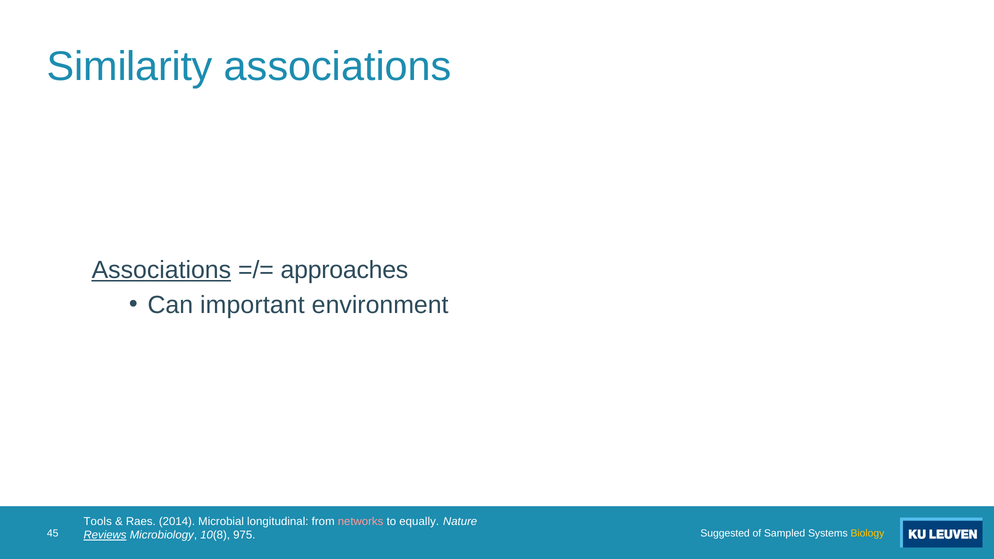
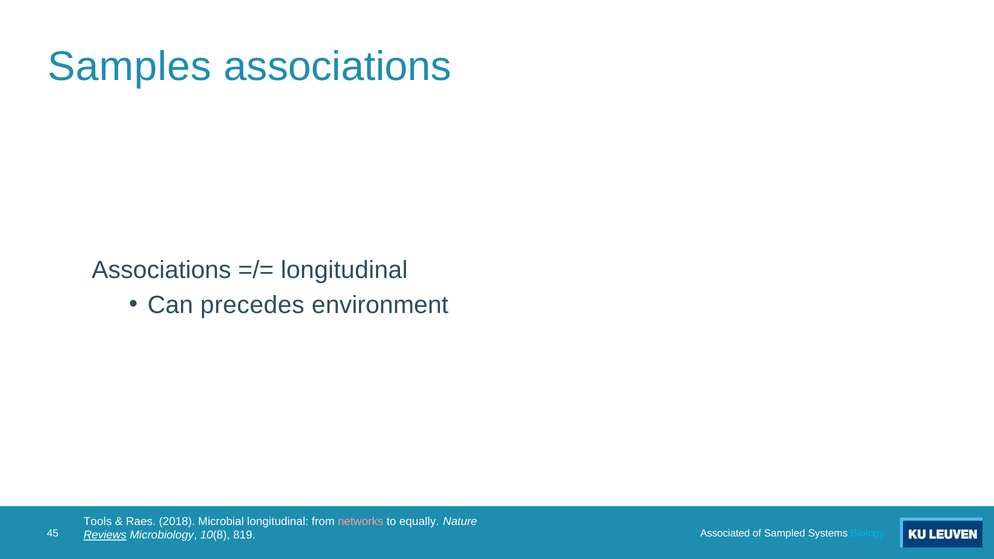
Similarity: Similarity -> Samples (129, 67)
Associations underline: present -> none (161, 270)
approaches: approaches -> longitudinal (344, 270)
important: important -> precedes (252, 305)
2014: 2014 -> 2018 (177, 521)
Suggested: Suggested -> Associated (725, 533)
Biology colour: yellow -> light blue (867, 533)
975: 975 -> 819 (244, 535)
